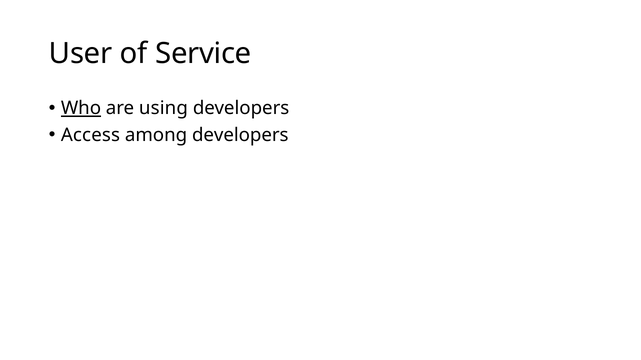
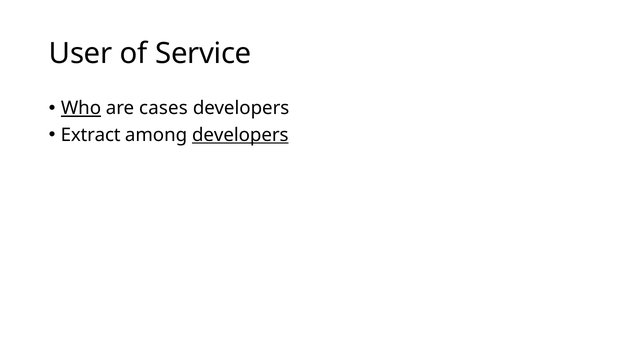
using: using -> cases (163, 108)
Access: Access -> Extract (91, 135)
developers underline: none -> present (240, 135)
